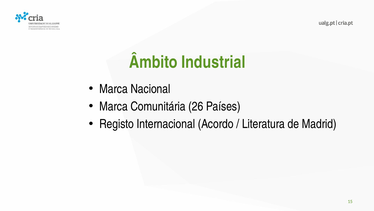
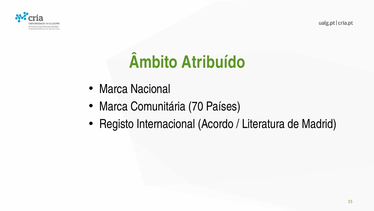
Industrial: Industrial -> Atribuído (213, 62)
26: 26 -> 70 (196, 106)
